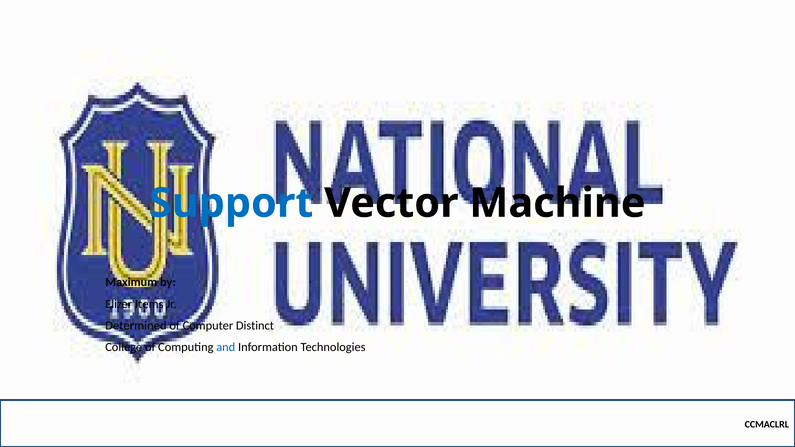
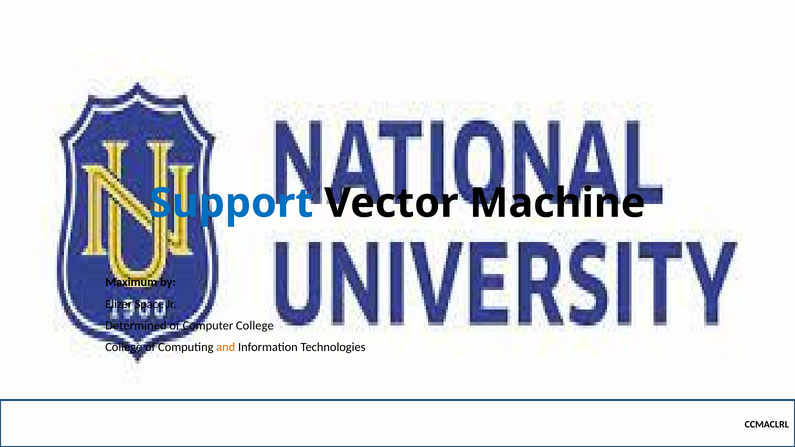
Items: Items -> Space (149, 304)
Computer Distinct: Distinct -> College (255, 326)
and colour: blue -> orange (226, 348)
